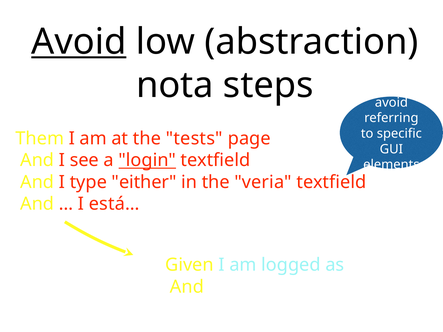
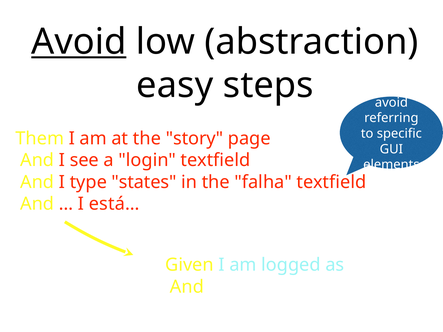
nota: nota -> easy (175, 85)
tests: tests -> story (194, 139)
login underline: present -> none (147, 160)
either: either -> states (144, 182)
veria: veria -> falha (263, 182)
